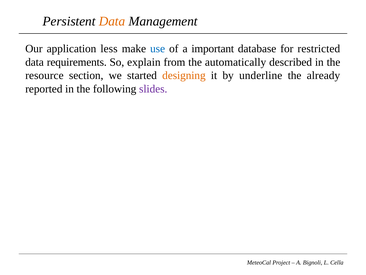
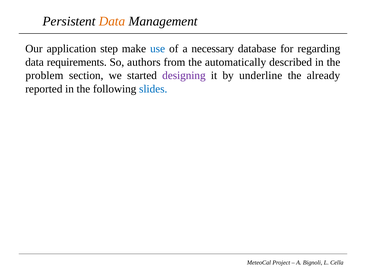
less: less -> step (109, 49)
important: important -> necessary (213, 49)
restricted: restricted -> regarding (319, 49)
explain: explain -> authors (144, 62)
resource: resource -> problem (44, 75)
designing colour: orange -> purple (184, 75)
slides colour: purple -> blue (153, 89)
